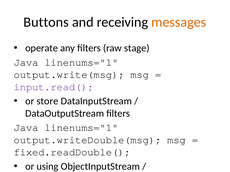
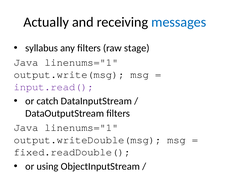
Buttons: Buttons -> Actually (46, 22)
messages colour: orange -> blue (179, 22)
operate: operate -> syllabus (42, 48)
store: store -> catch (48, 101)
